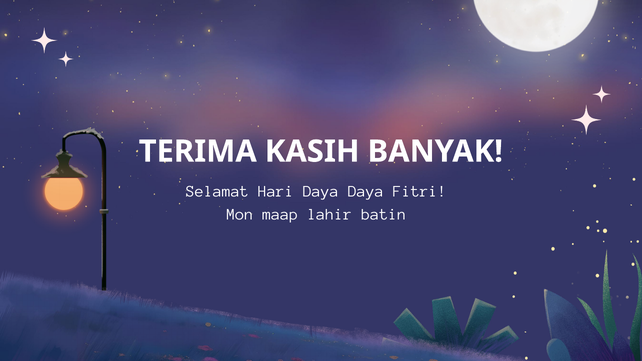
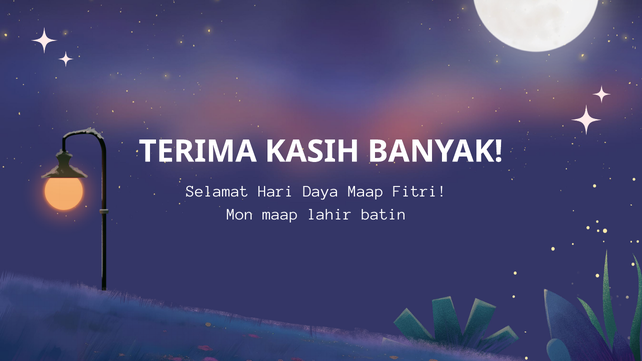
Daya Daya: Daya -> Maap (366, 191)
